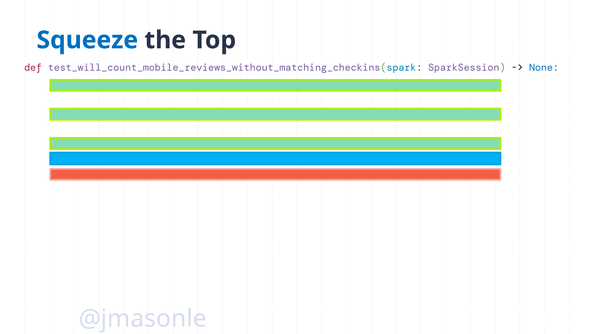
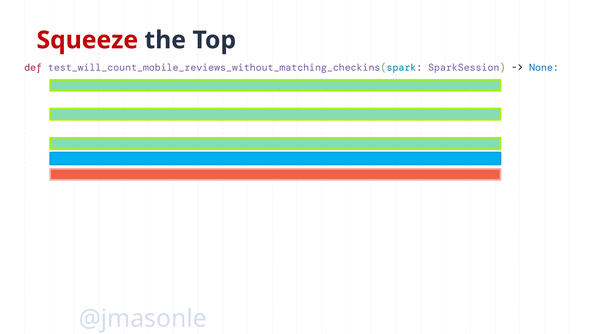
Squeeze colour: blue -> red (87, 40)
